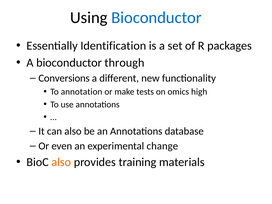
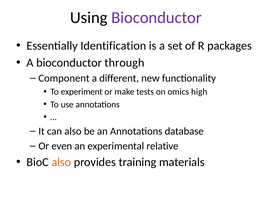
Bioconductor colour: blue -> purple (157, 18)
Conversions: Conversions -> Component (64, 78)
annotation: annotation -> experiment (82, 92)
change: change -> relative (162, 146)
